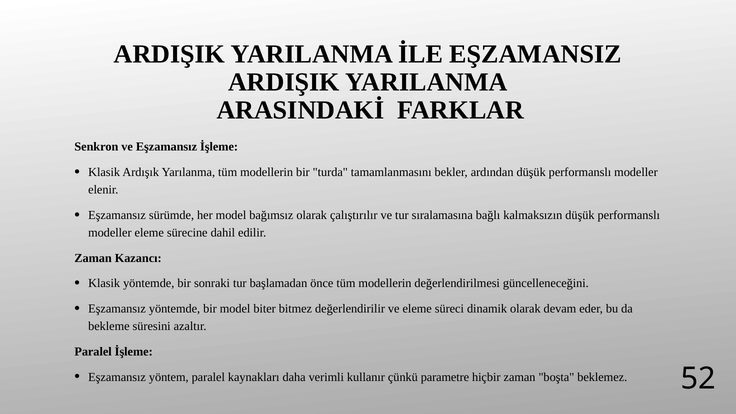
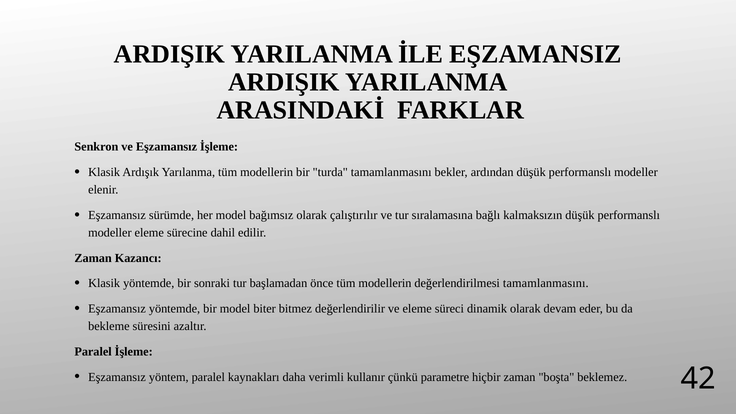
değerlendirilmesi güncelleneceğini: güncelleneceğini -> tamamlanmasını (546, 283)
52: 52 -> 42 (698, 378)
